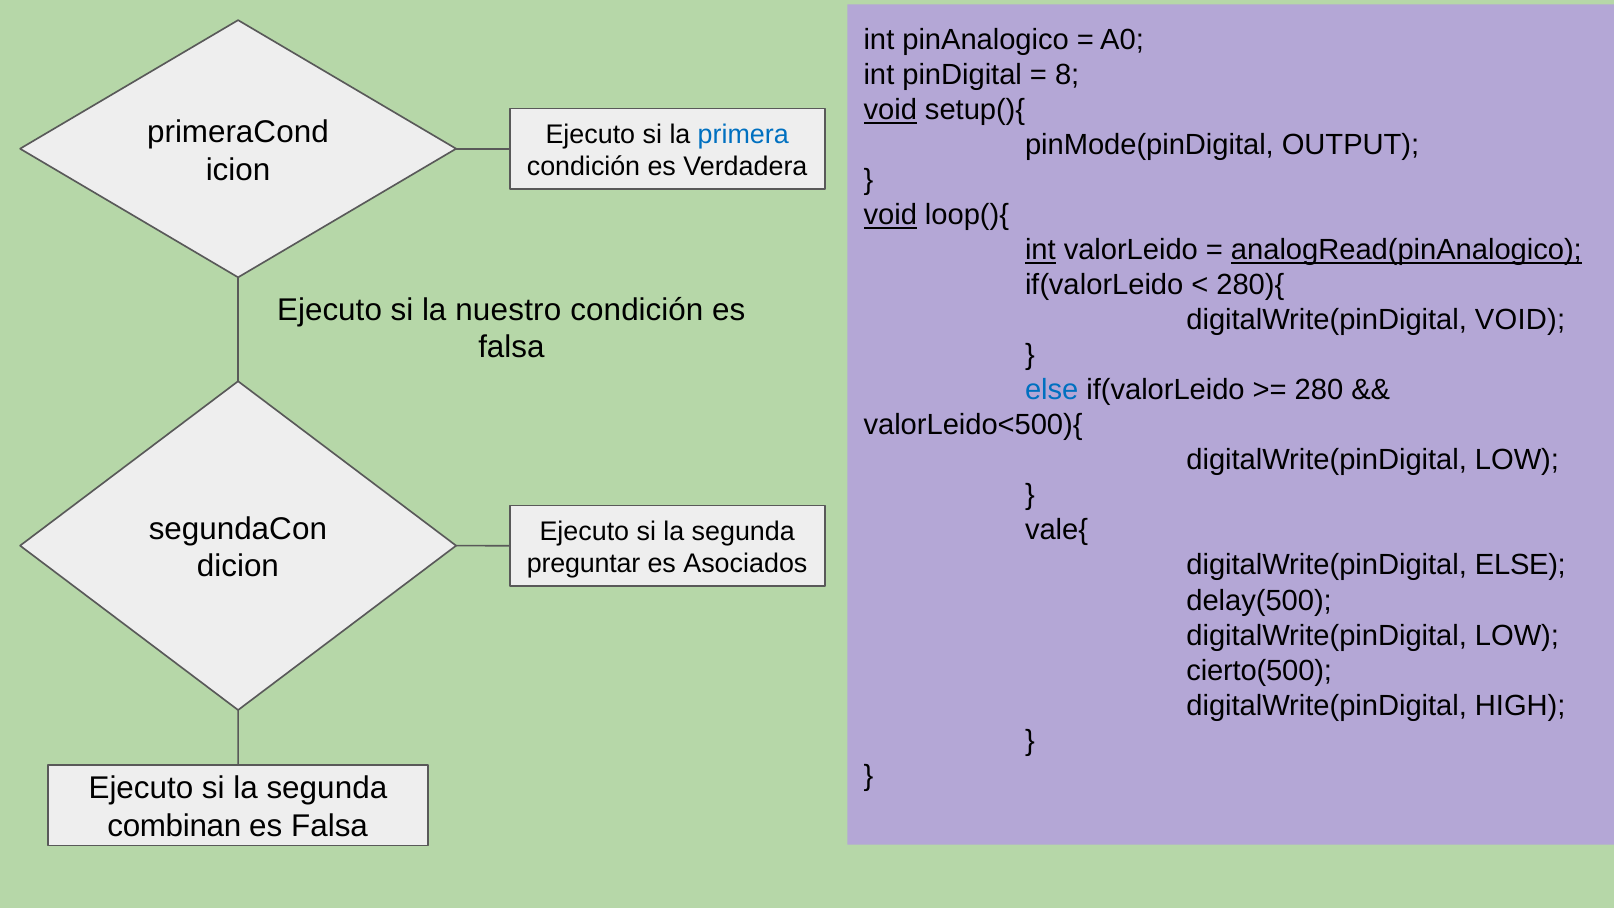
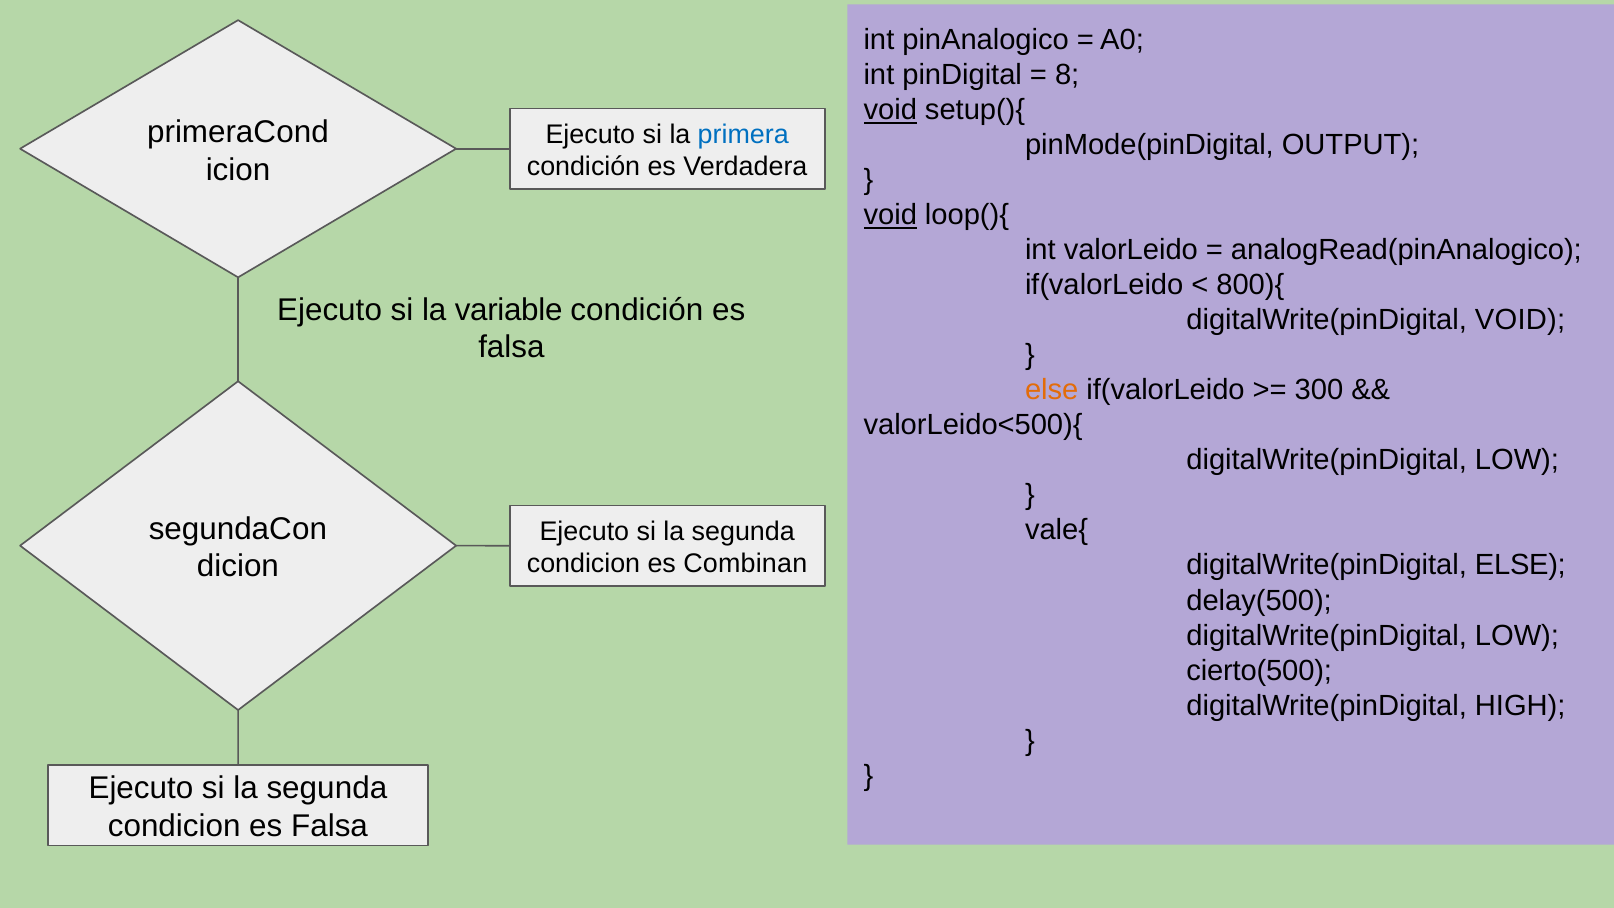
int underline: present -> none (1040, 250)
analogRead(pinAnalogico underline: present -> none (1406, 250)
280){: 280){ -> 800){ (1250, 285)
nuestro: nuestro -> variable (509, 310)
else colour: blue -> orange (1052, 390)
280: 280 -> 300 (1319, 390)
preguntar: preguntar -> condicion (584, 564)
Asociados: Asociados -> Combinan (745, 564)
combinan: combinan -> condicion (174, 826)
